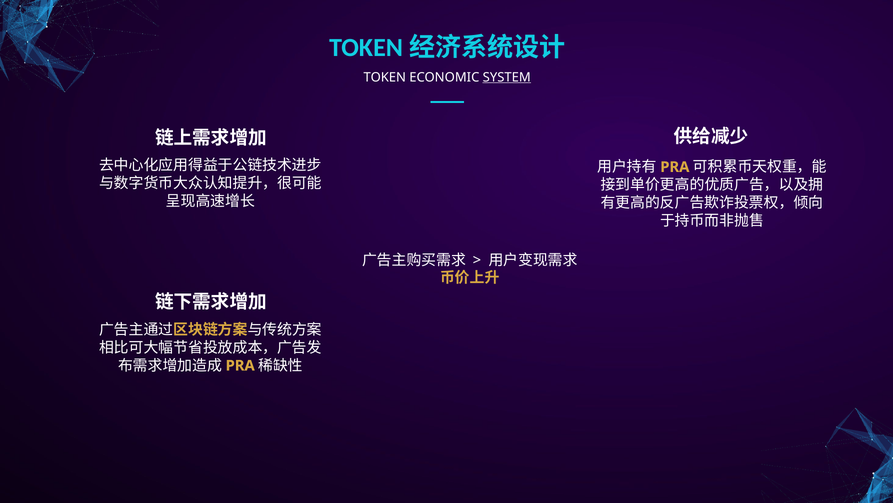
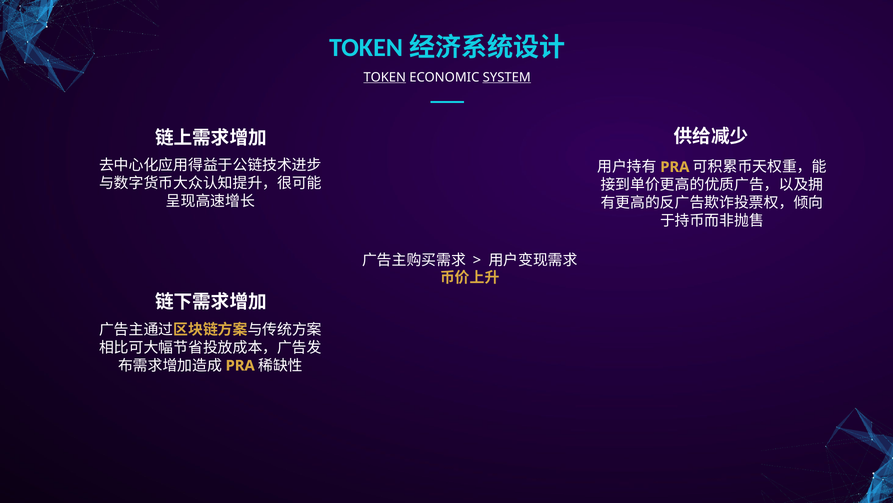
TOKEN underline: none -> present (385, 77)
